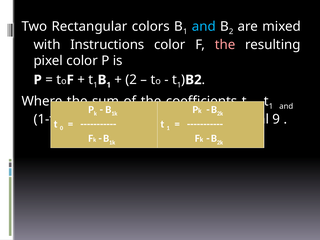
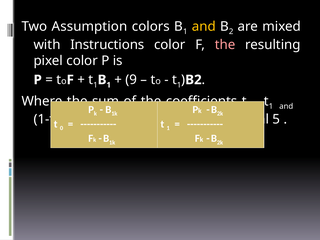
Rectangular: Rectangular -> Assumption (90, 27)
and colour: light blue -> yellow (204, 27)
2: 2 -> 9 (131, 80)
9: 9 -> 5 (276, 119)
